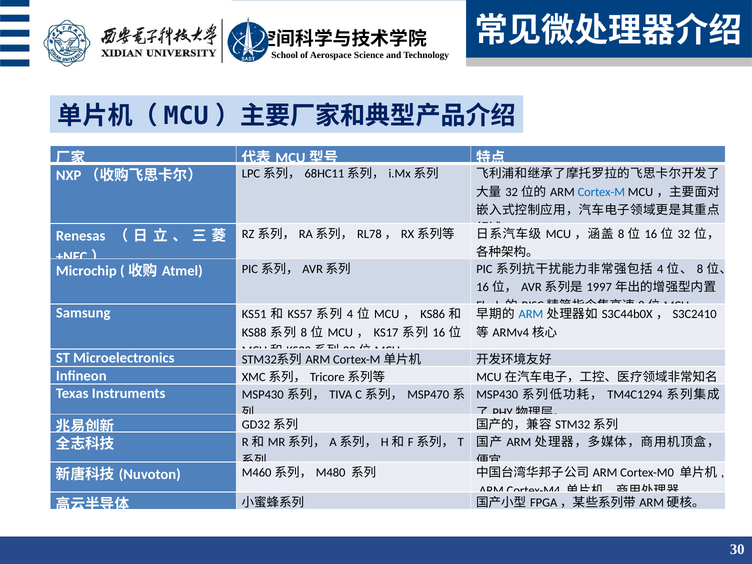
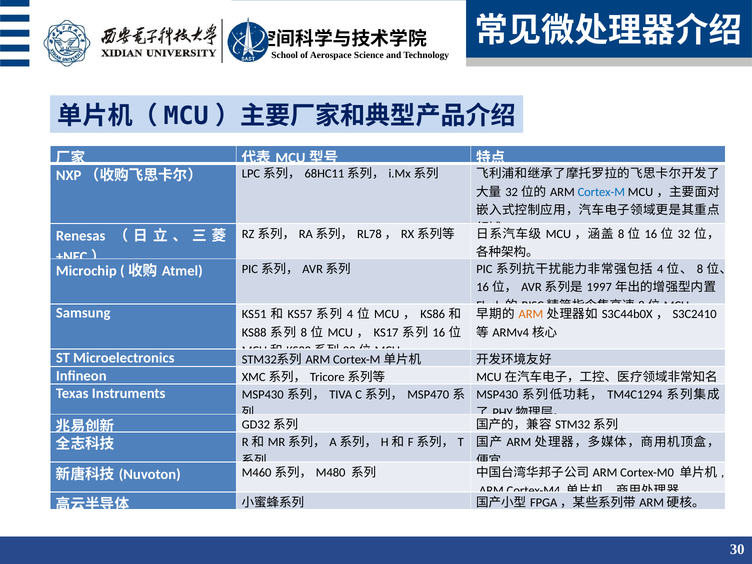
ARM colour: blue -> orange (531, 314)
